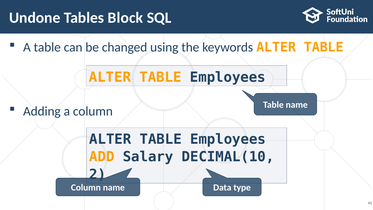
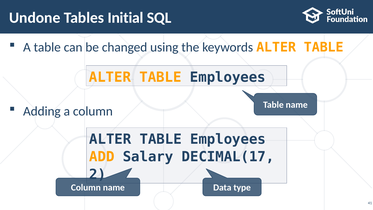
Block: Block -> Initial (126, 18)
DECIMAL(10: DECIMAL(10 -> DECIMAL(17 (228, 157)
